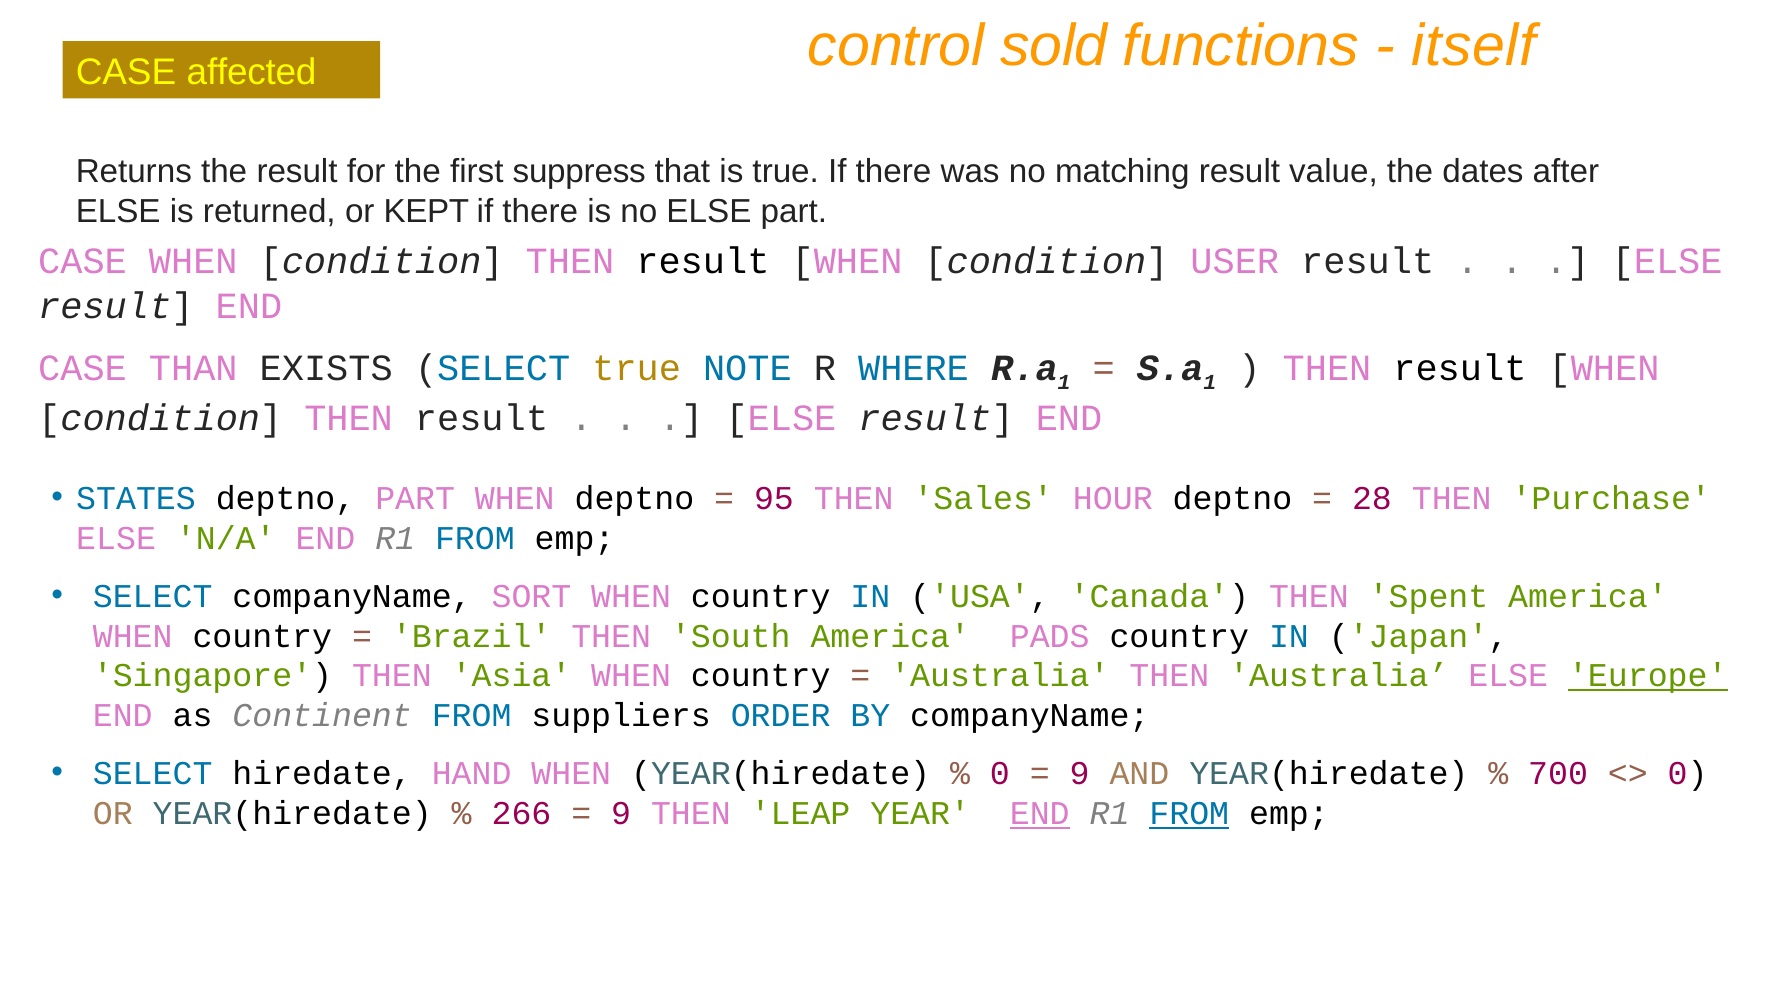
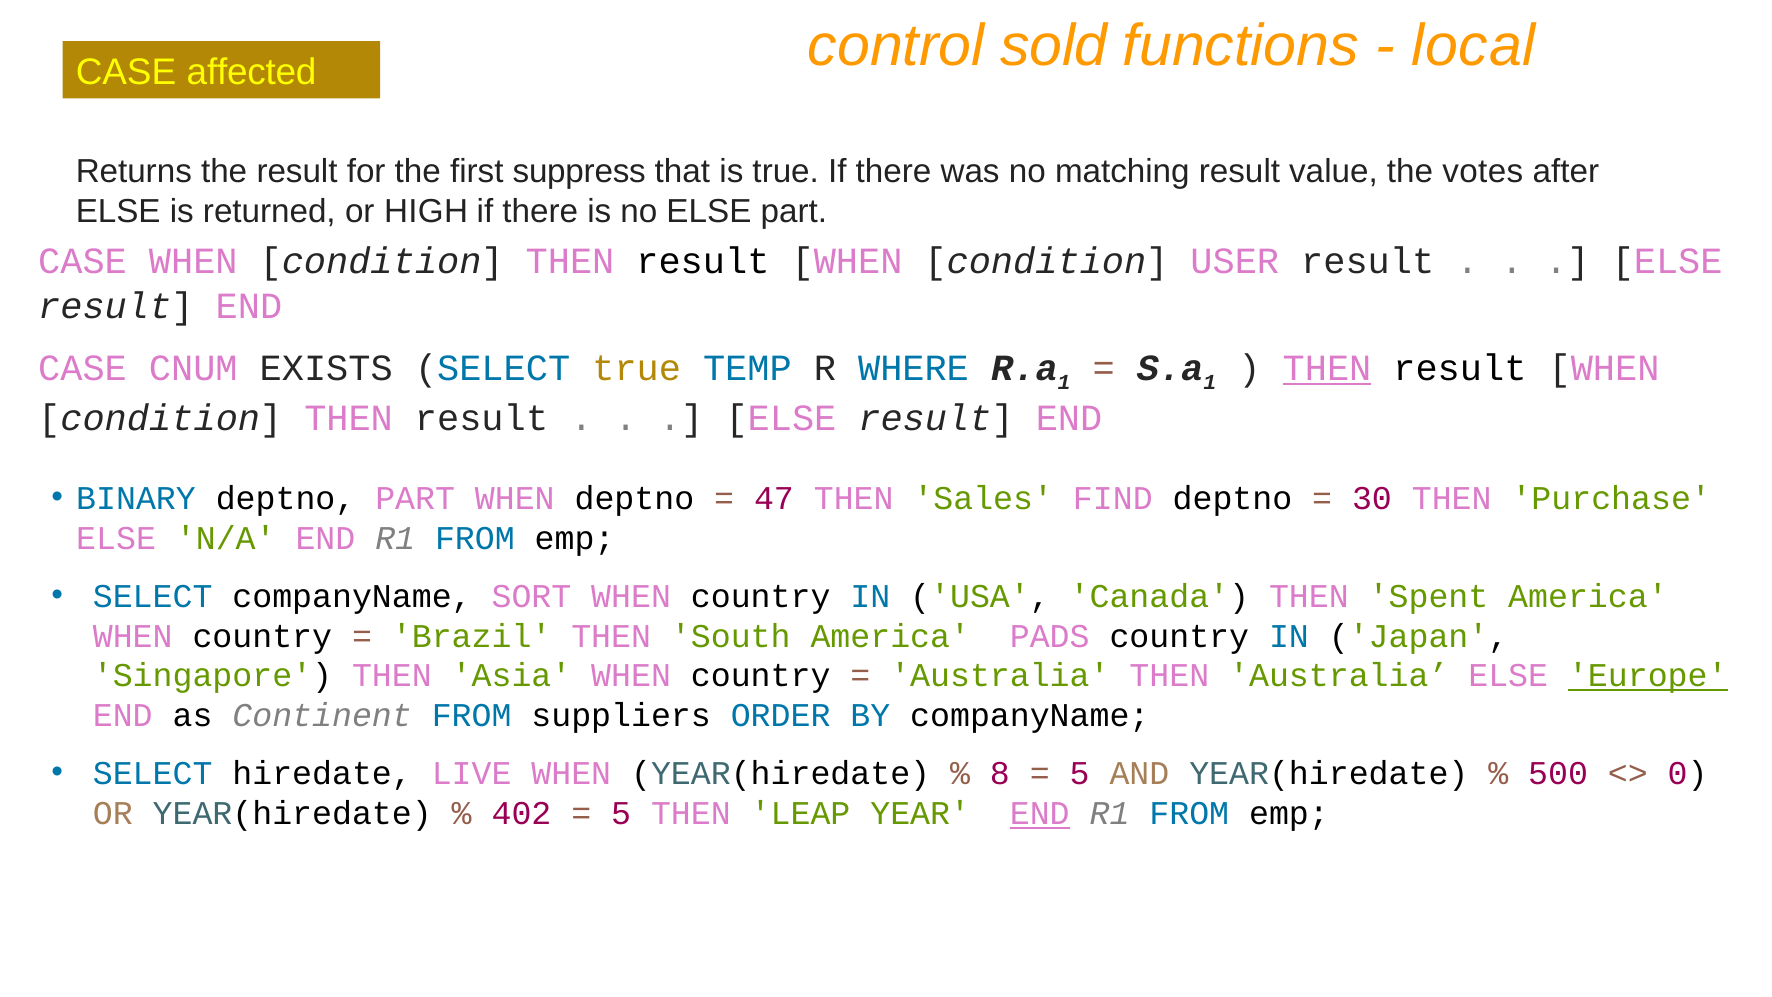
itself: itself -> local (1474, 46)
dates: dates -> votes (1483, 172)
KEPT: KEPT -> HIGH (426, 211)
THAN: THAN -> CNUM (193, 368)
NOTE: NOTE -> TEMP (747, 368)
THEN underline: none -> present (1327, 368)
STATES: STATES -> BINARY (136, 499)
95: 95 -> 47 (774, 499)
HOUR: HOUR -> FIND (1113, 499)
28: 28 -> 30 (1372, 499)
HAND: HAND -> LIVE (472, 773)
0: 0 -> 8 (1000, 773)
9: 9 -> 5 (1080, 773)
700: 700 -> 500 (1558, 773)
266: 266 -> 402 (521, 813)
9: 9 -> 5 (621, 813)
FROM underline: present -> none (1189, 813)
